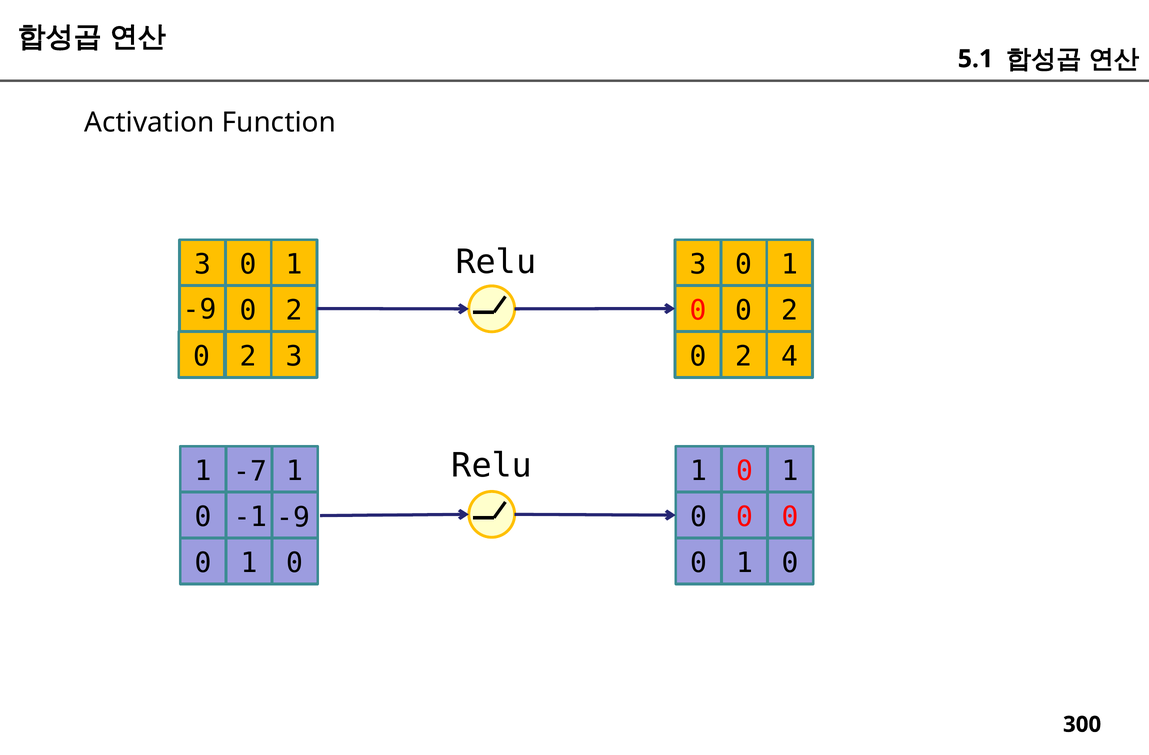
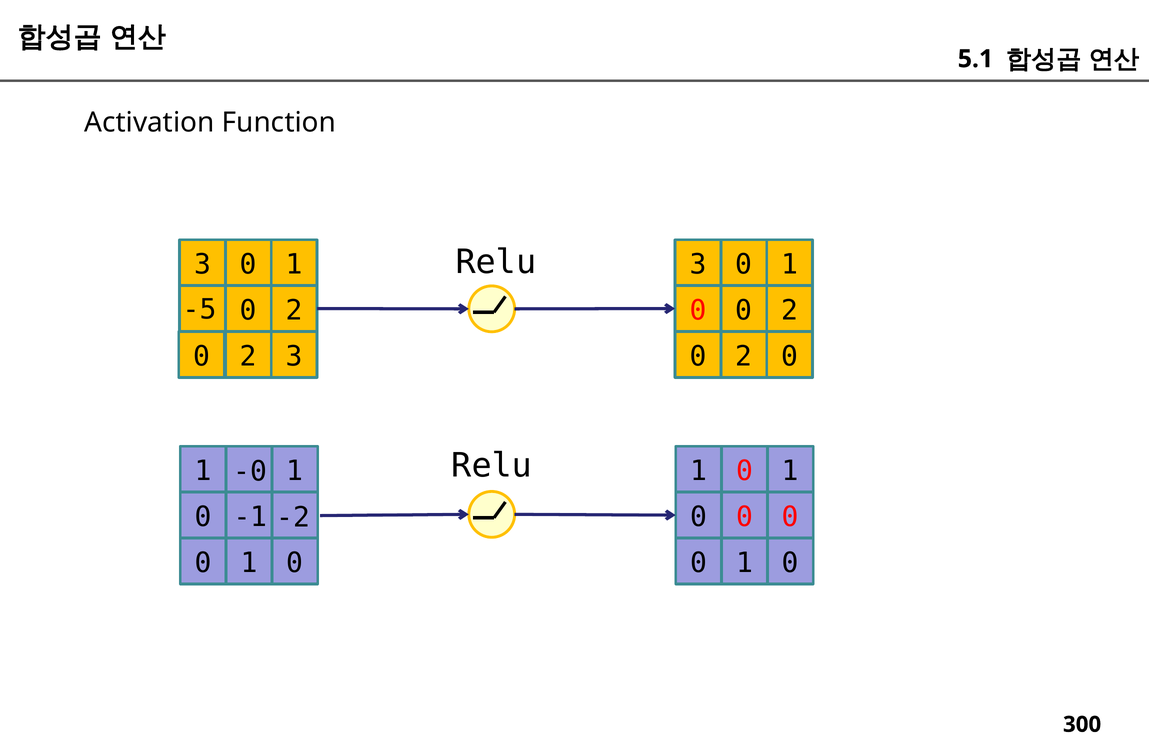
-9: -9 -> -5 (200, 309)
2 4: 4 -> 0 (790, 356)
-7: -7 -> -0 (250, 472)
-1 -9: -9 -> -2 (293, 517)
